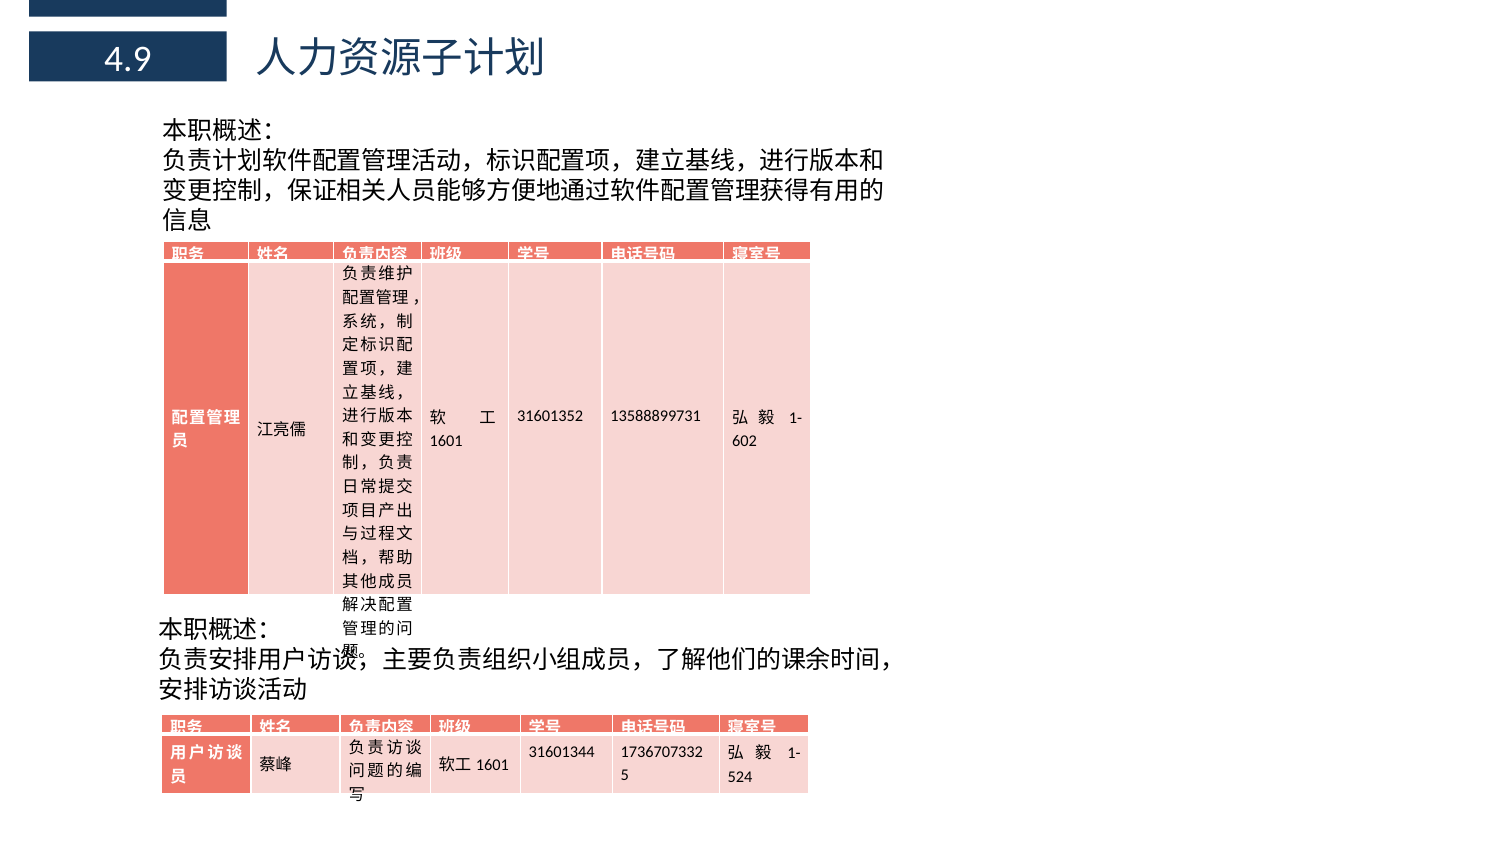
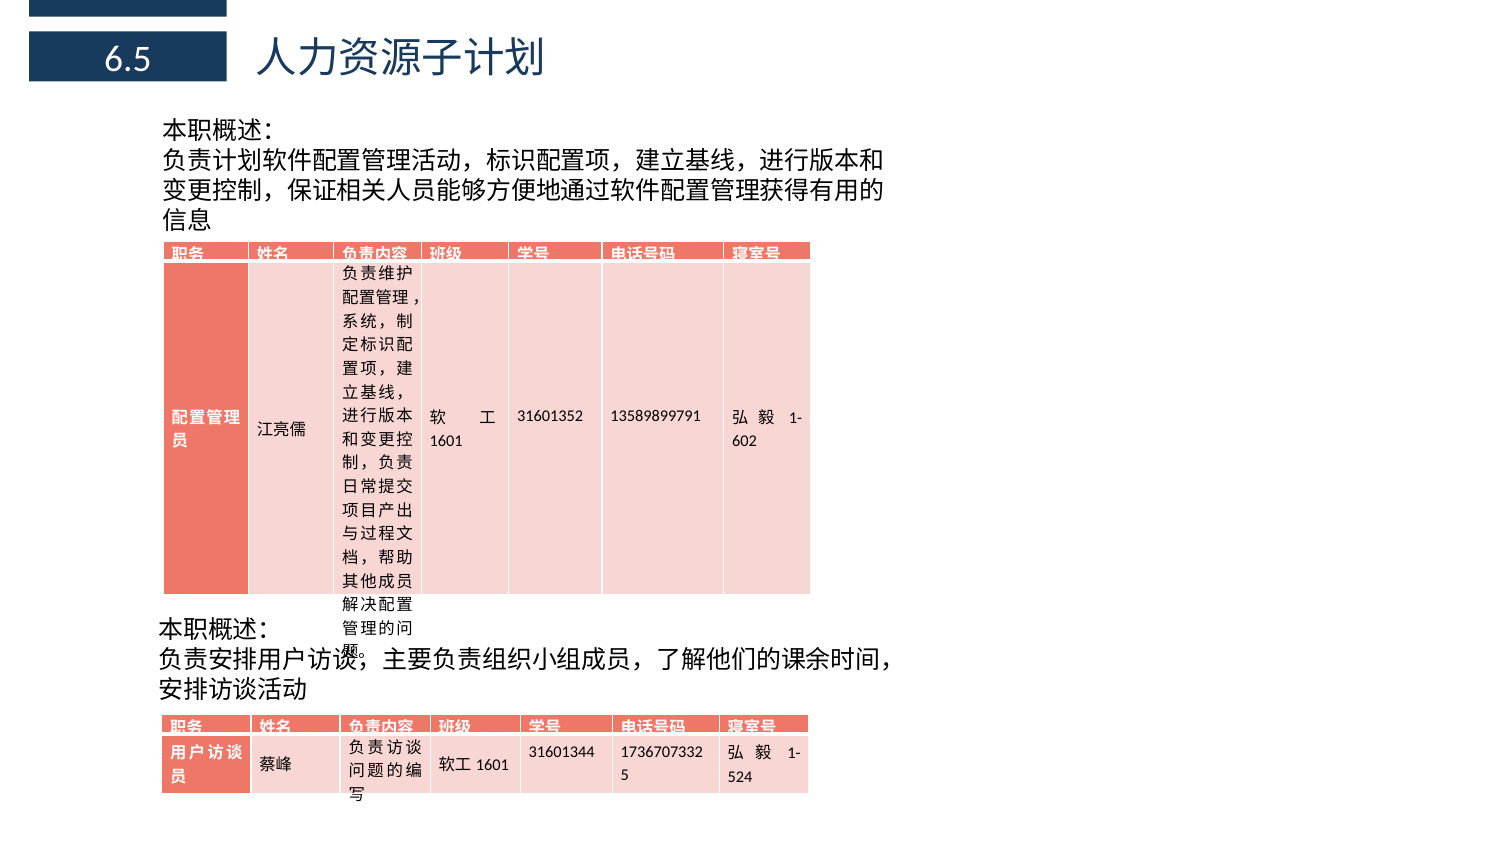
4.9: 4.9 -> 6.5 (128, 59)
13588899731: 13588899731 -> 13589899791 (656, 416)
